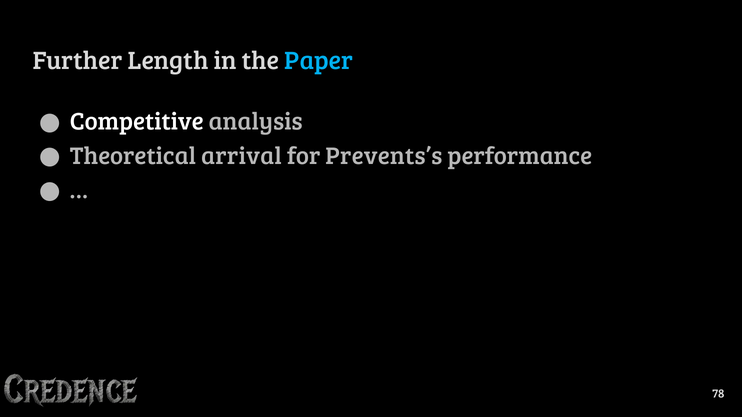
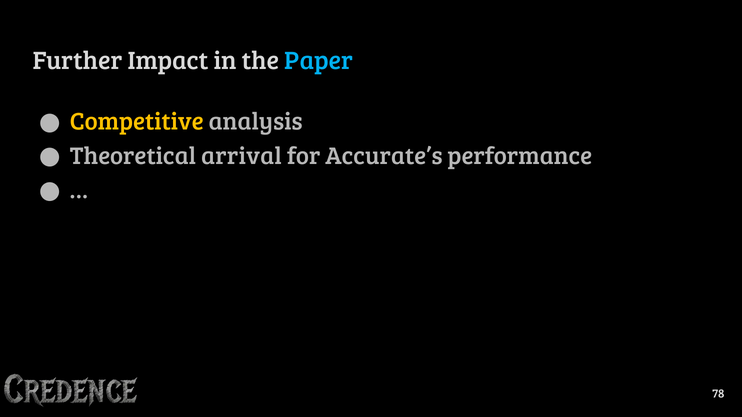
Length: Length -> Impact (168, 61)
Competitive colour: white -> yellow (137, 122)
Prevents’s: Prevents’s -> Accurate’s (384, 156)
